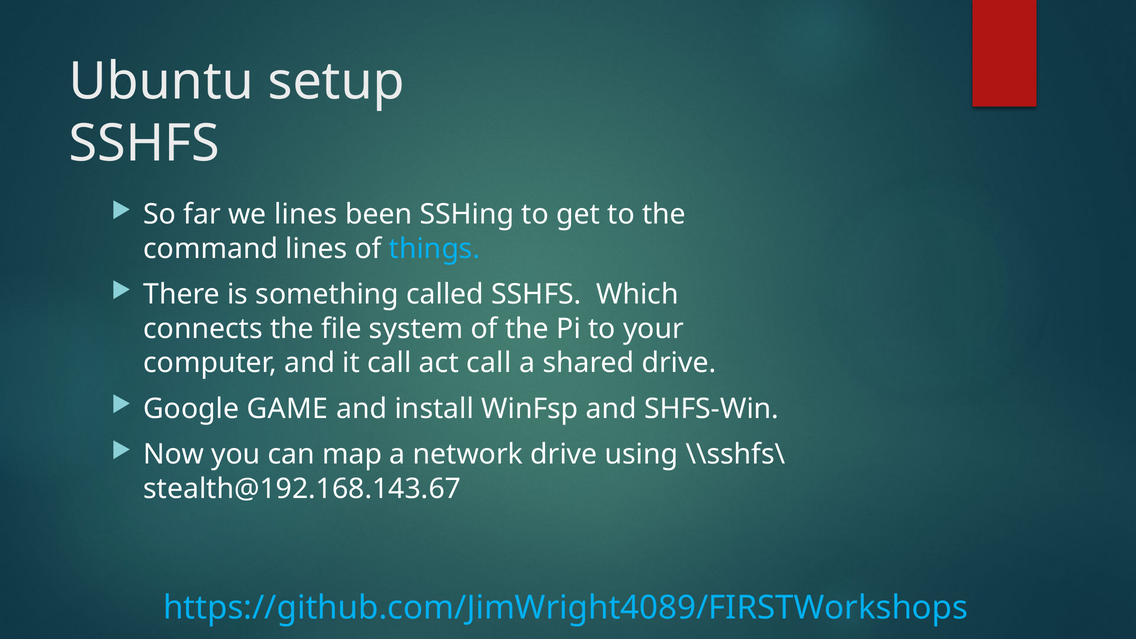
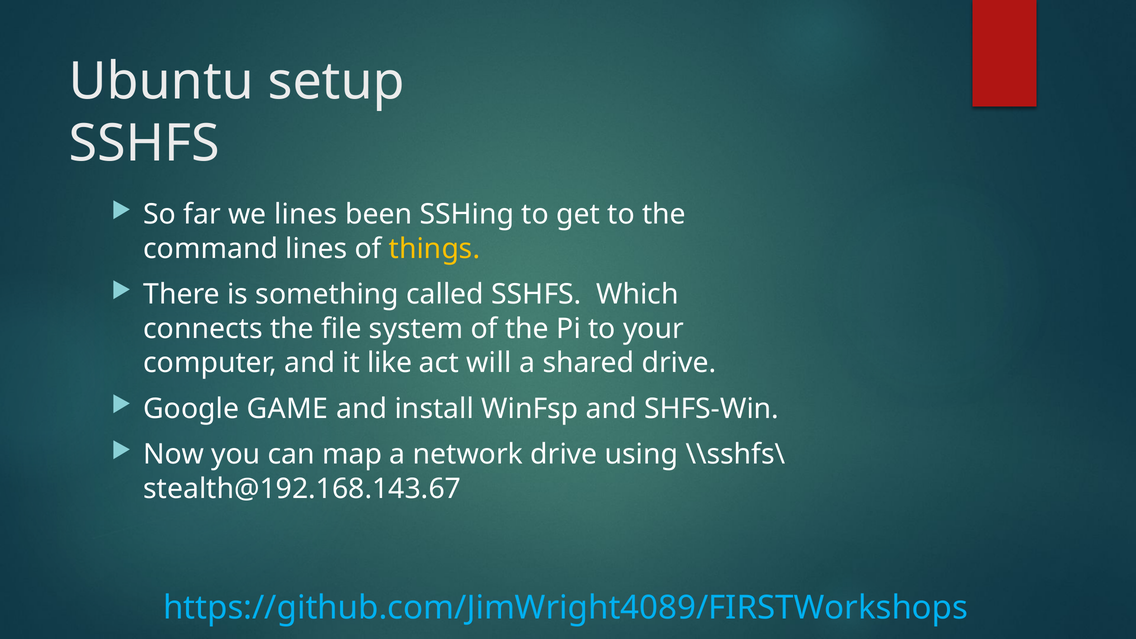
things colour: light blue -> yellow (435, 249)
it call: call -> like (390, 363)
act call: call -> will (489, 363)
